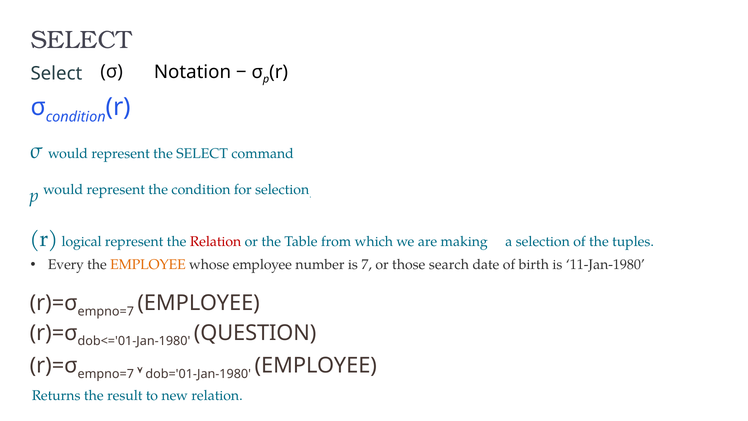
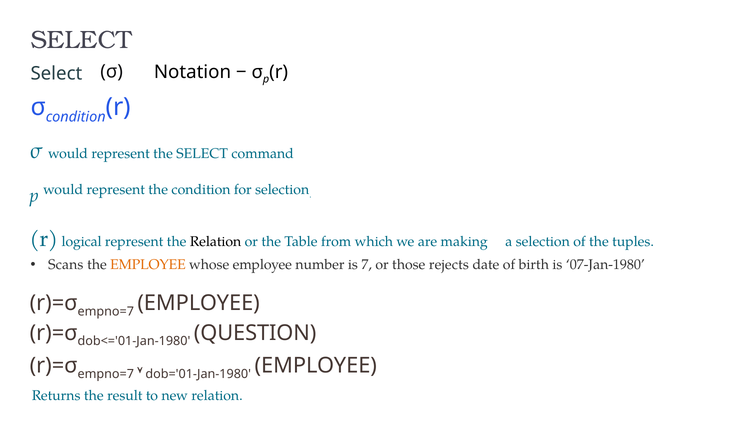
Relation colour: red -> black (216, 242)
Every: Every -> Scans (66, 265)
search: search -> rejects (449, 265)
11-Jan-1980: 11-Jan-1980 -> 07-Jan-1980 (605, 265)
